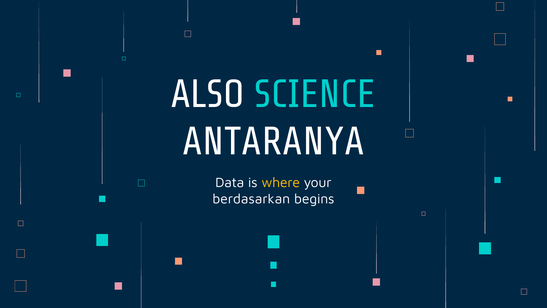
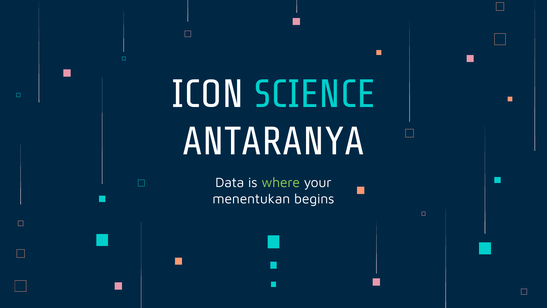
ALSO: ALSO -> ICON (208, 94)
where colour: yellow -> light green (281, 182)
berdasarkan: berdasarkan -> menentukan (251, 199)
